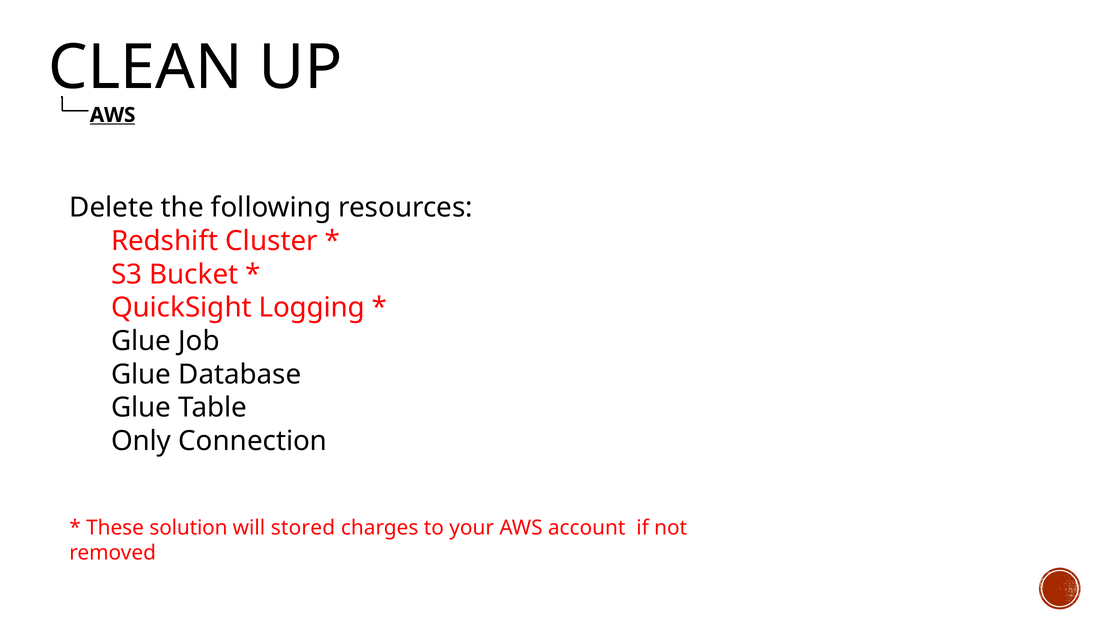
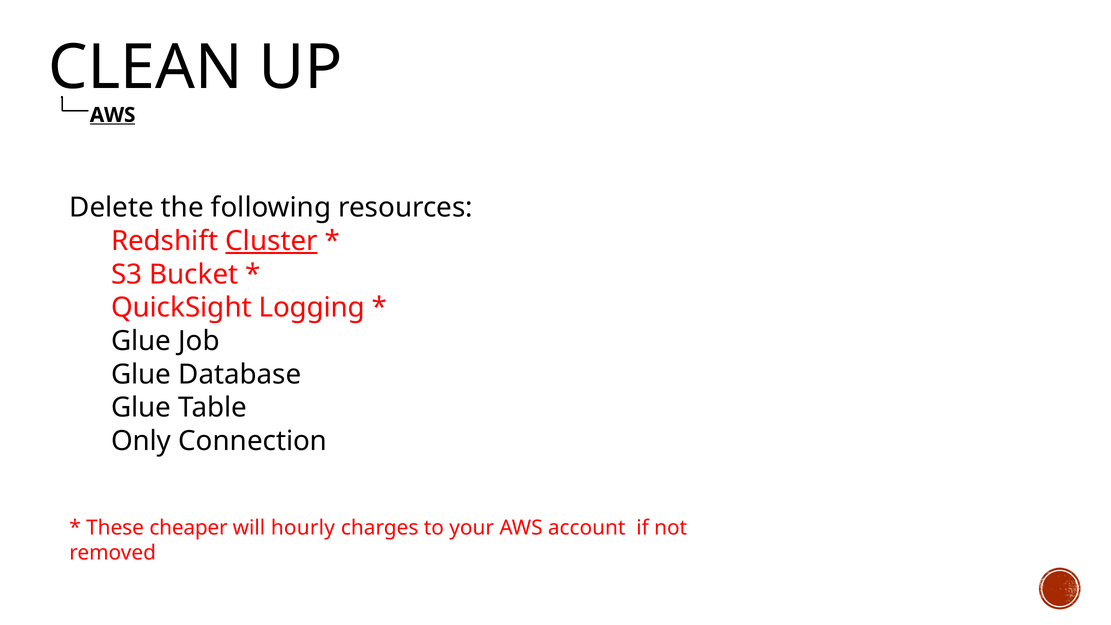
Cluster underline: none -> present (272, 241)
solution: solution -> cheaper (189, 528)
stored: stored -> hourly (303, 528)
